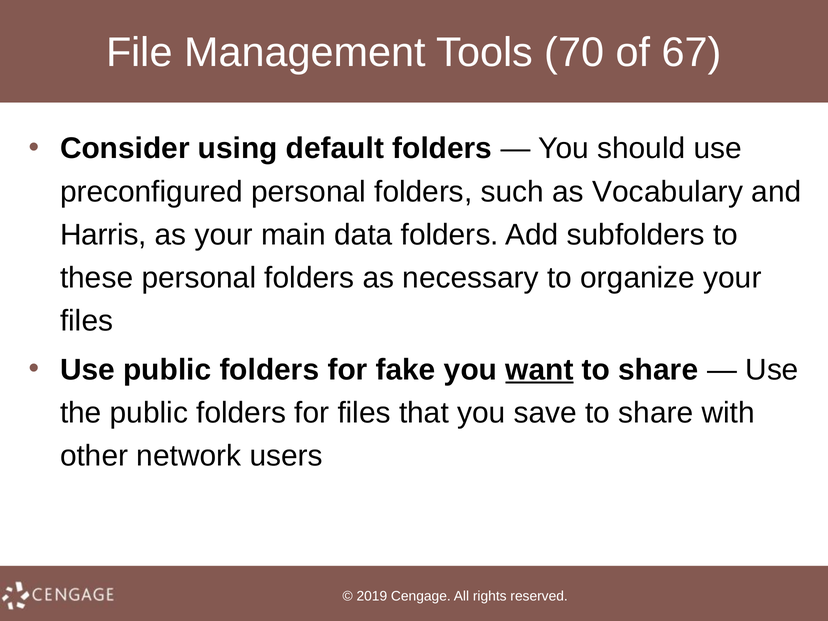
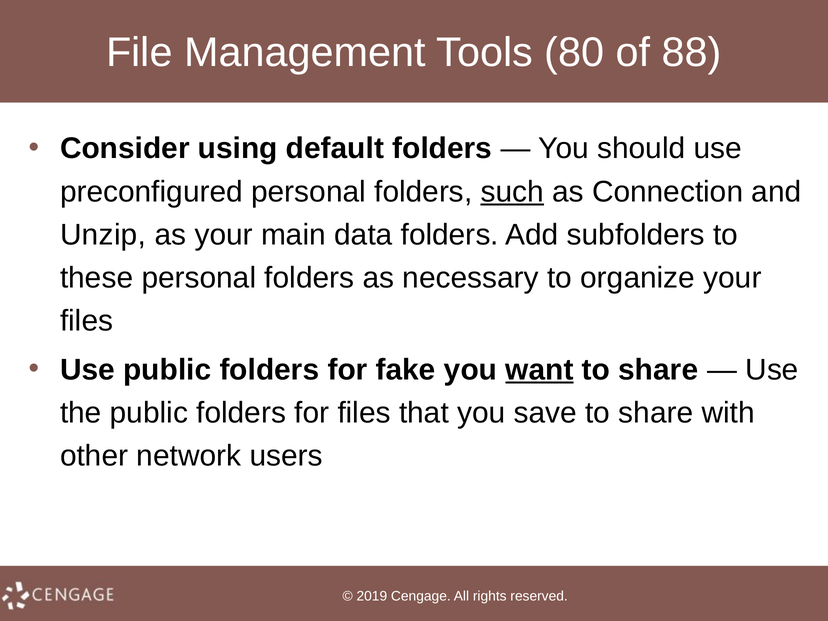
70: 70 -> 80 (574, 52)
67: 67 -> 88 (692, 52)
such underline: none -> present (512, 192)
Vocabulary: Vocabulary -> Connection (668, 192)
Harris: Harris -> Unzip (103, 235)
